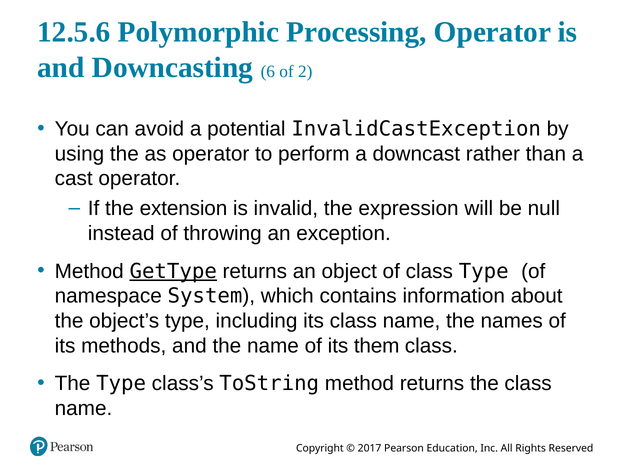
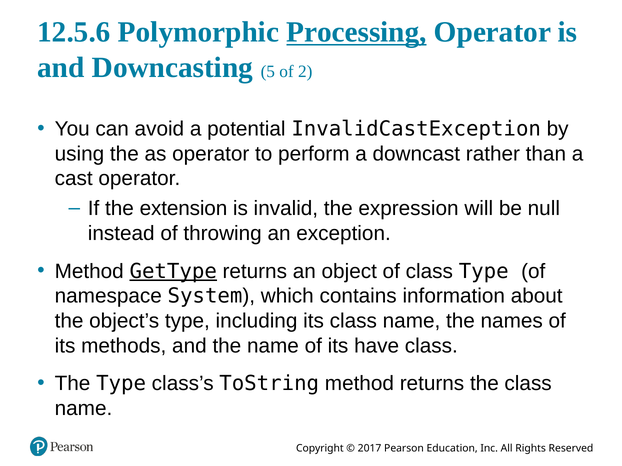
Processing underline: none -> present (357, 32)
6: 6 -> 5 (268, 71)
them: them -> have (377, 346)
